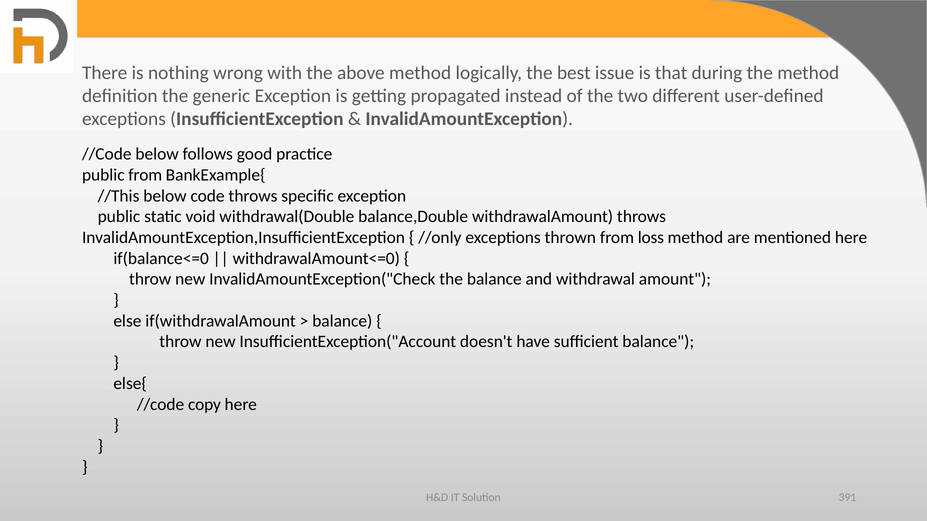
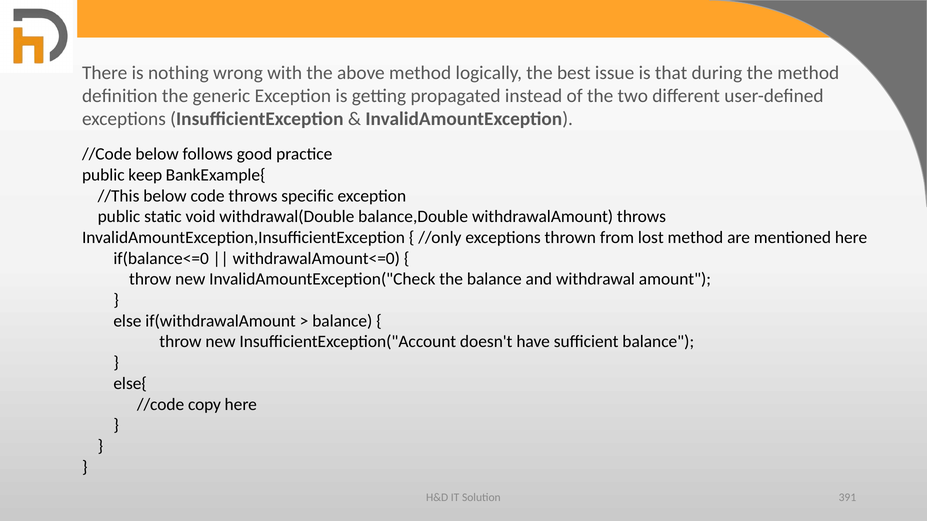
public from: from -> keep (145, 175)
loss: loss -> lost (651, 238)
